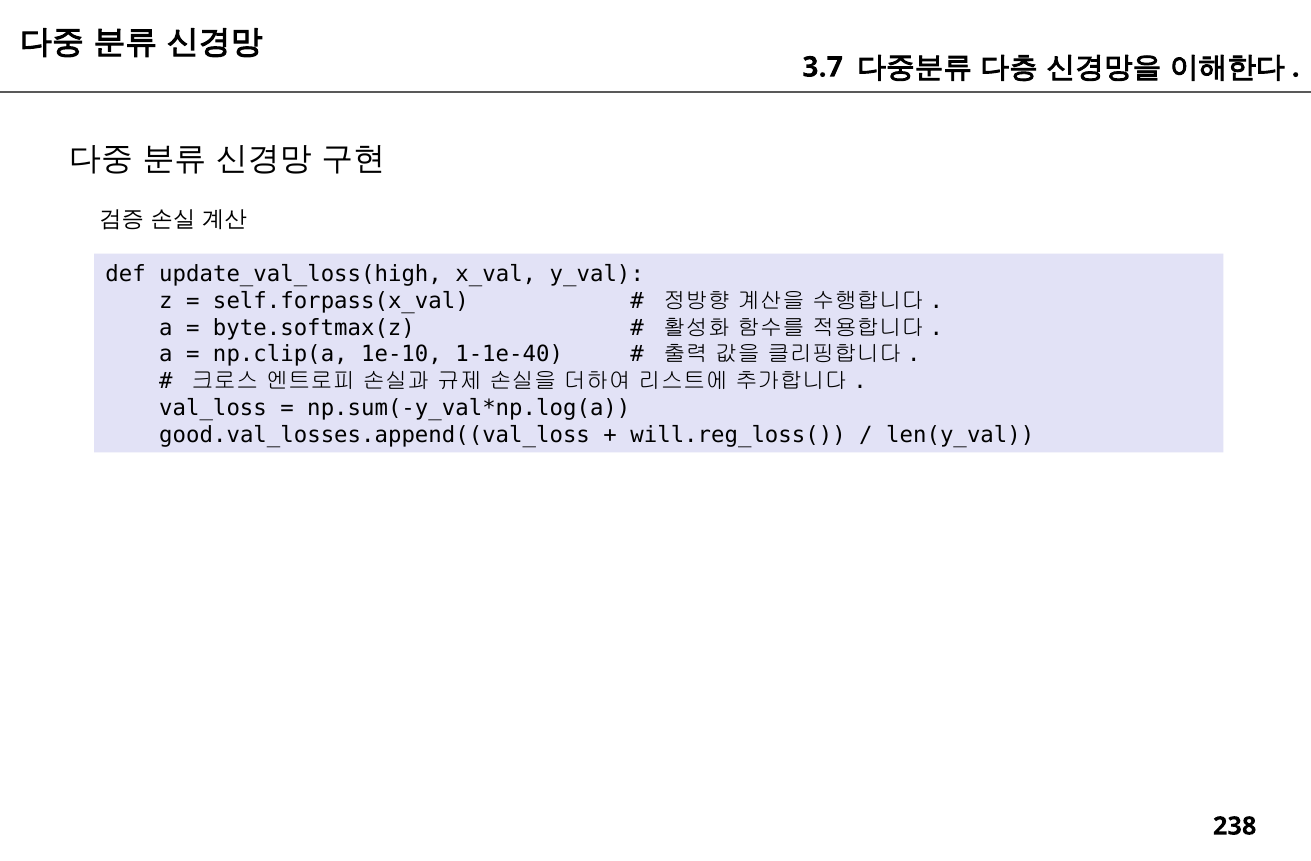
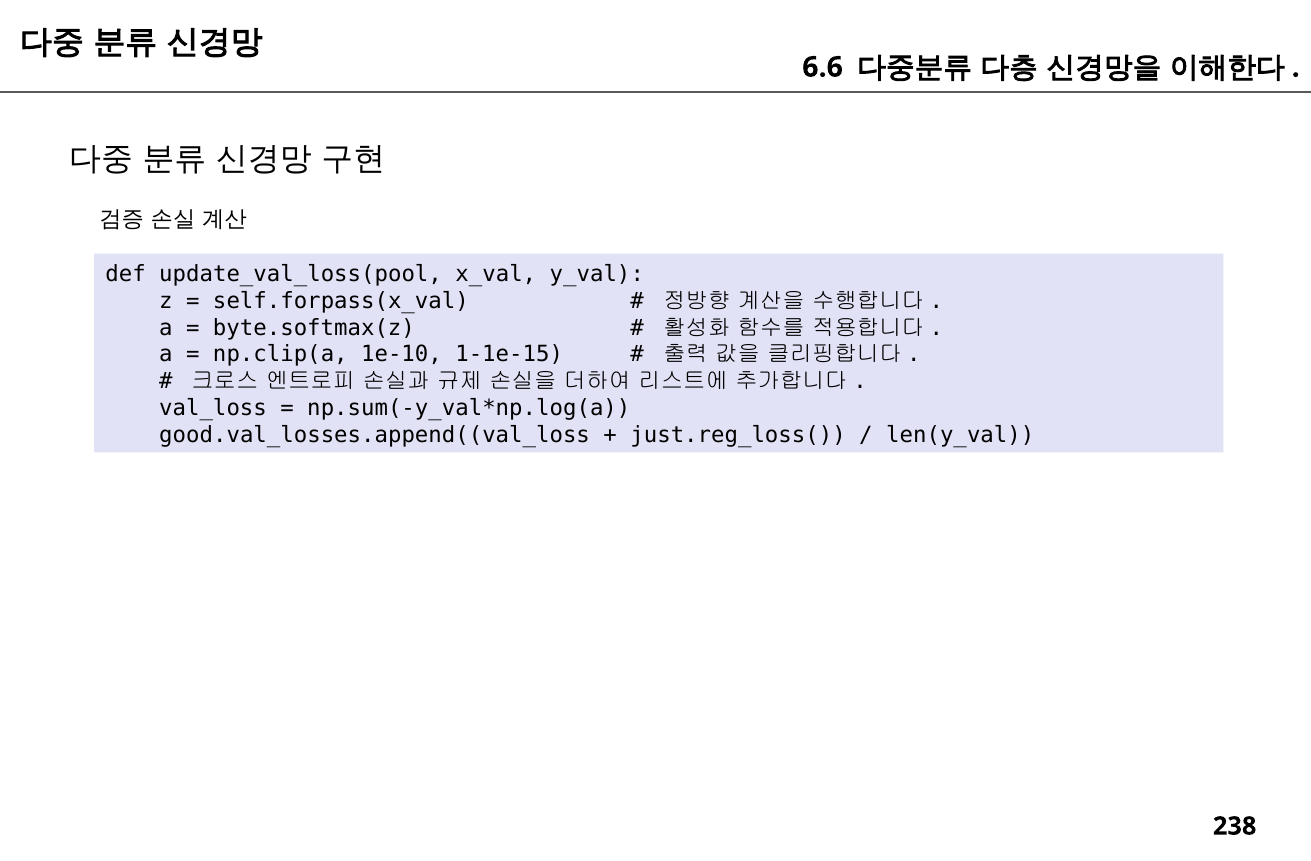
3.7: 3.7 -> 6.6 (823, 67)
update_val_loss(high: update_val_loss(high -> update_val_loss(pool (301, 274)
1-1e-40: 1-1e-40 -> 1-1e-15 (509, 355)
will.reg_loss(: will.reg_loss( -> just.reg_loss( (738, 435)
